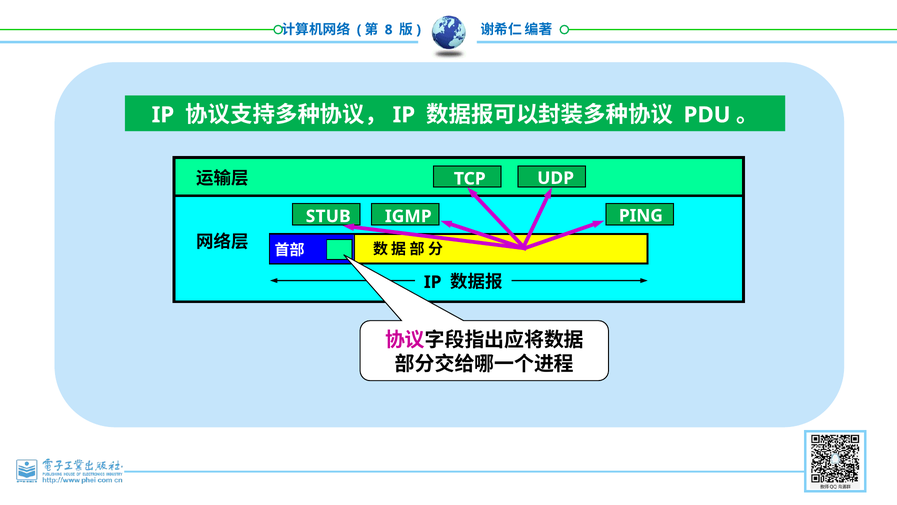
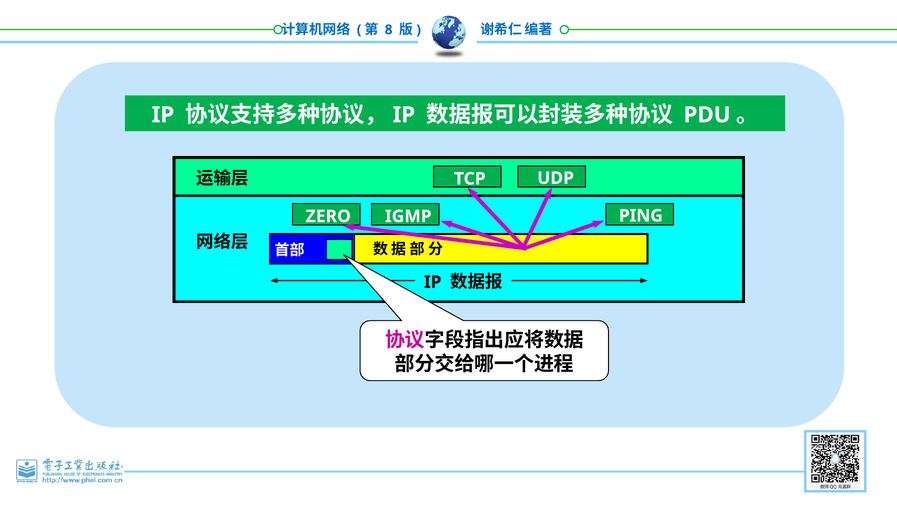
STUB: STUB -> ZERO (328, 216)
